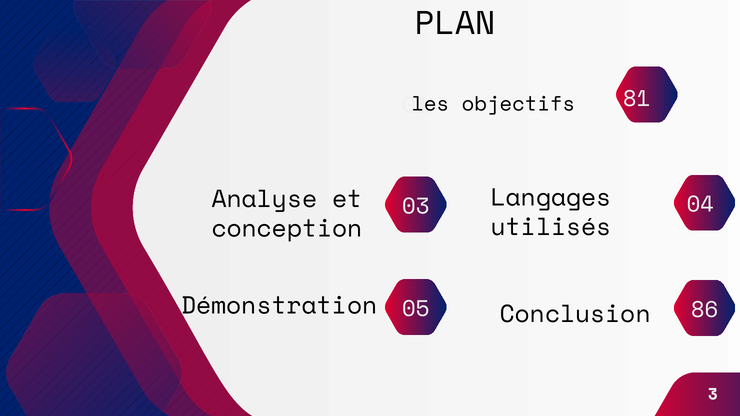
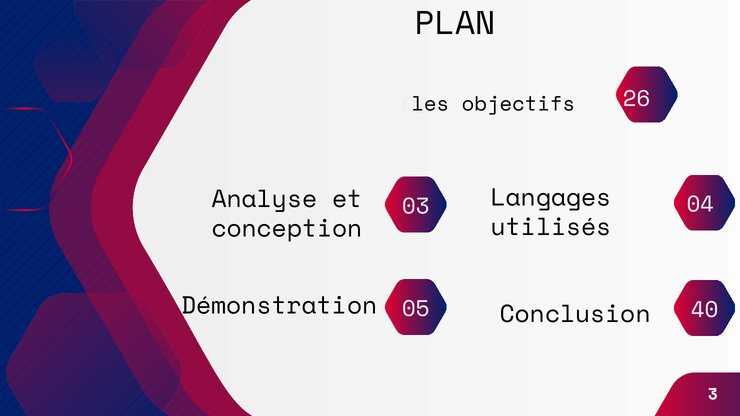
81: 81 -> 26 (637, 99)
86: 86 -> 40 (705, 310)
